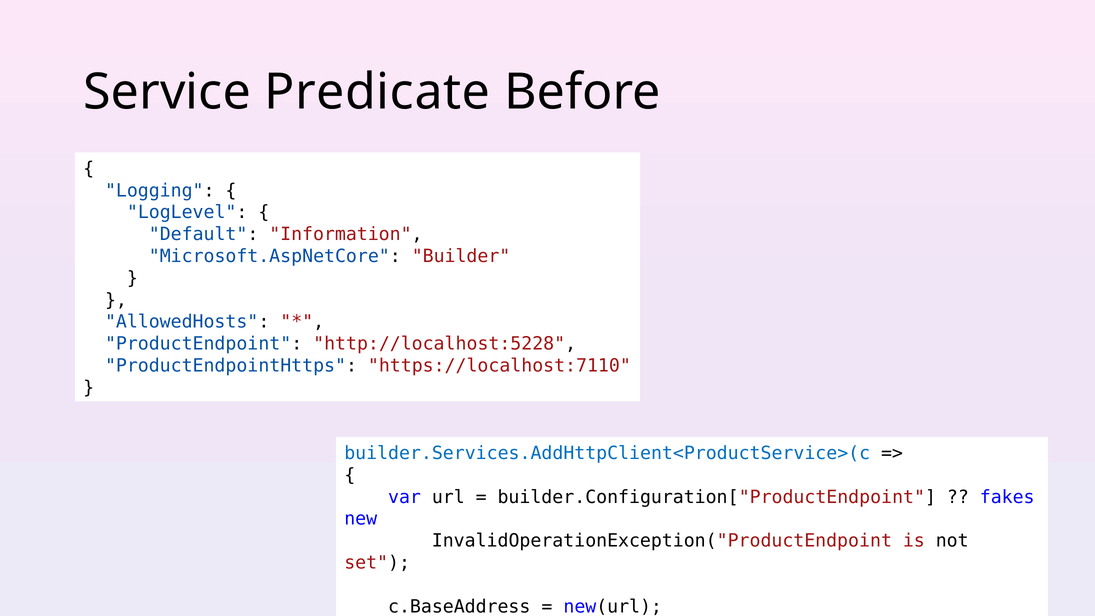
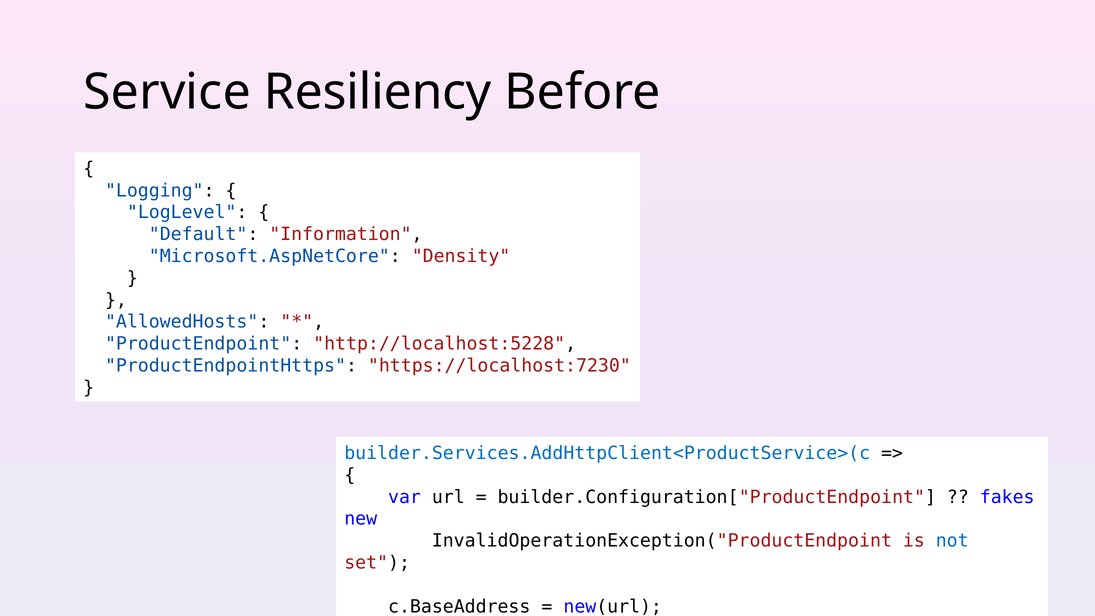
Predicate: Predicate -> Resiliency (378, 92)
Builder: Builder -> Density (461, 256)
https://localhost:7110: https://localhost:7110 -> https://localhost:7230 (499, 366)
not colour: black -> blue (952, 541)
